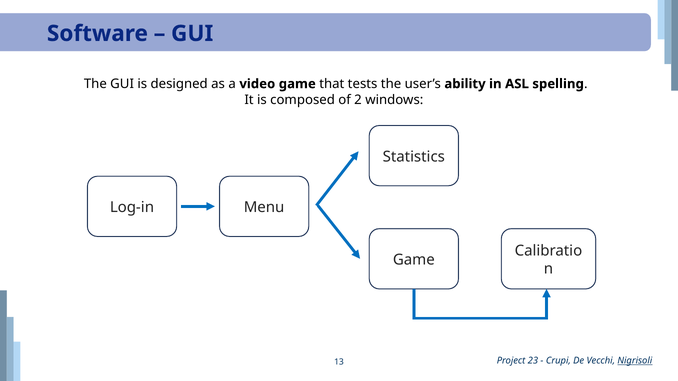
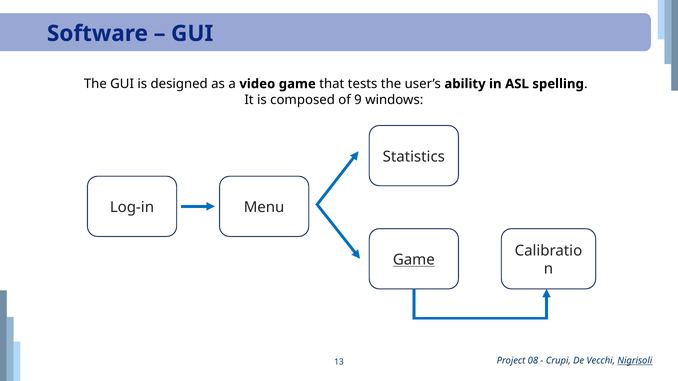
2: 2 -> 9 (358, 100)
Game underline: none -> present (414, 260)
23: 23 -> 08 (533, 361)
